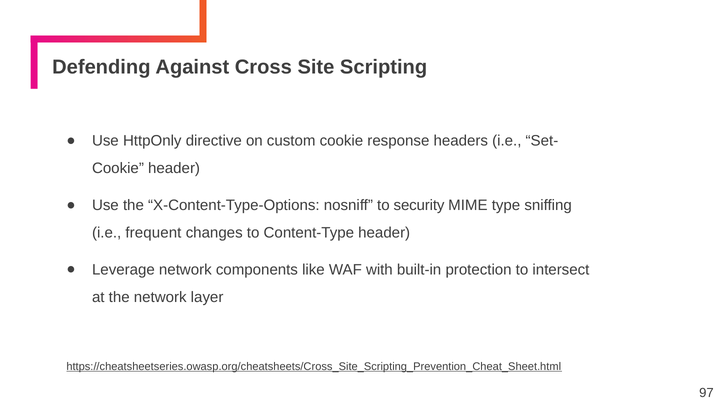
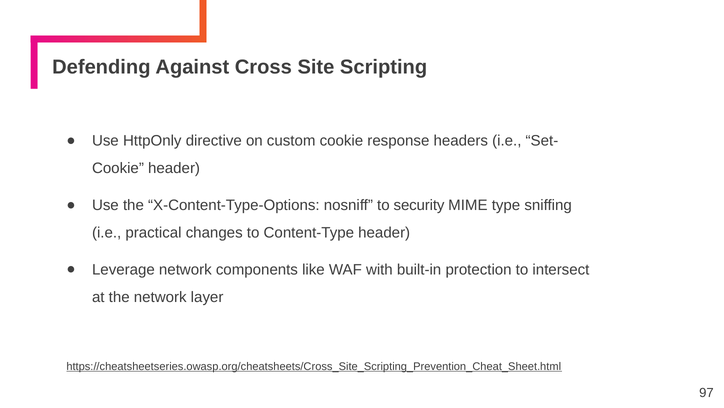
frequent: frequent -> practical (153, 232)
